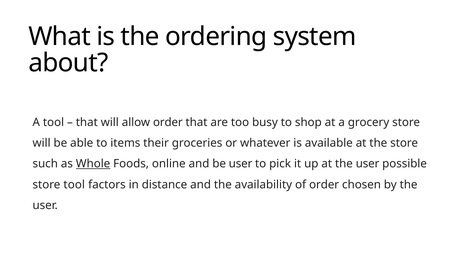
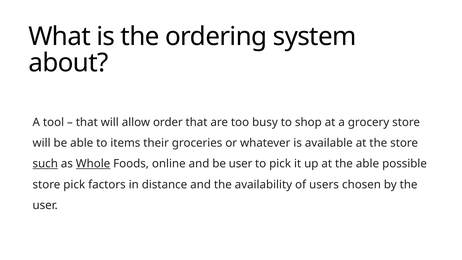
such underline: none -> present (45, 164)
at the user: user -> able (367, 164)
store tool: tool -> pick (74, 185)
of order: order -> users (324, 185)
